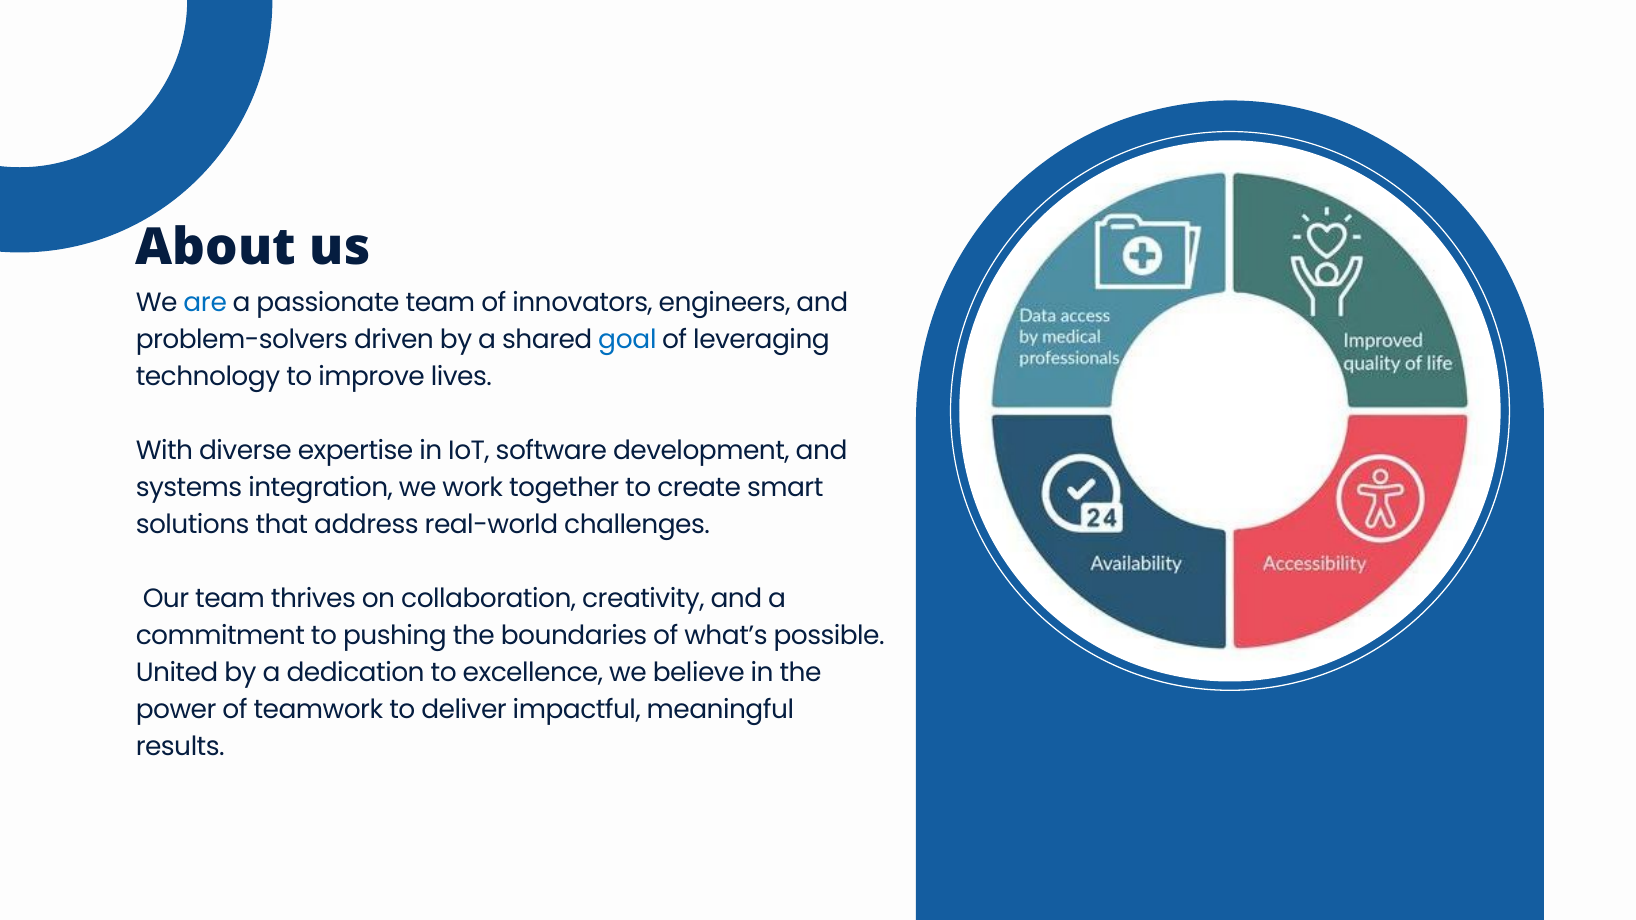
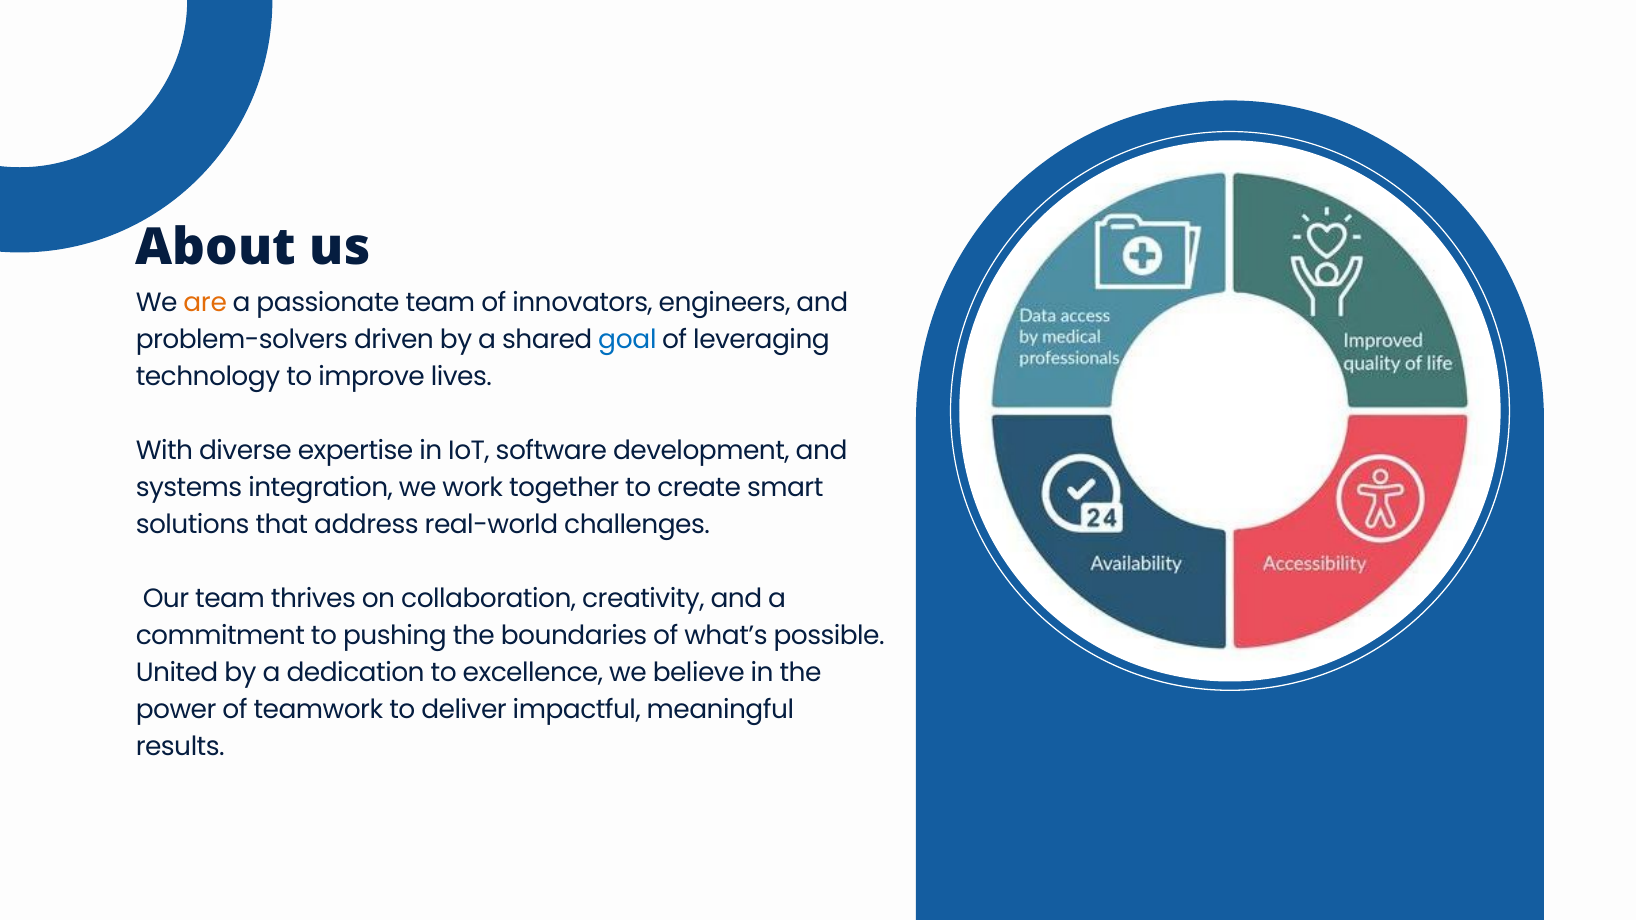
are colour: blue -> orange (205, 302)
